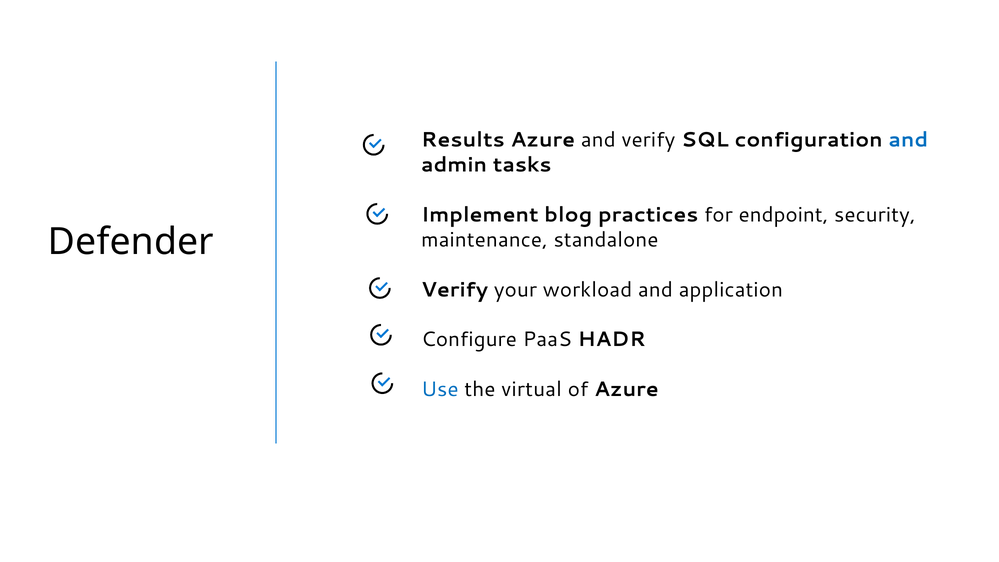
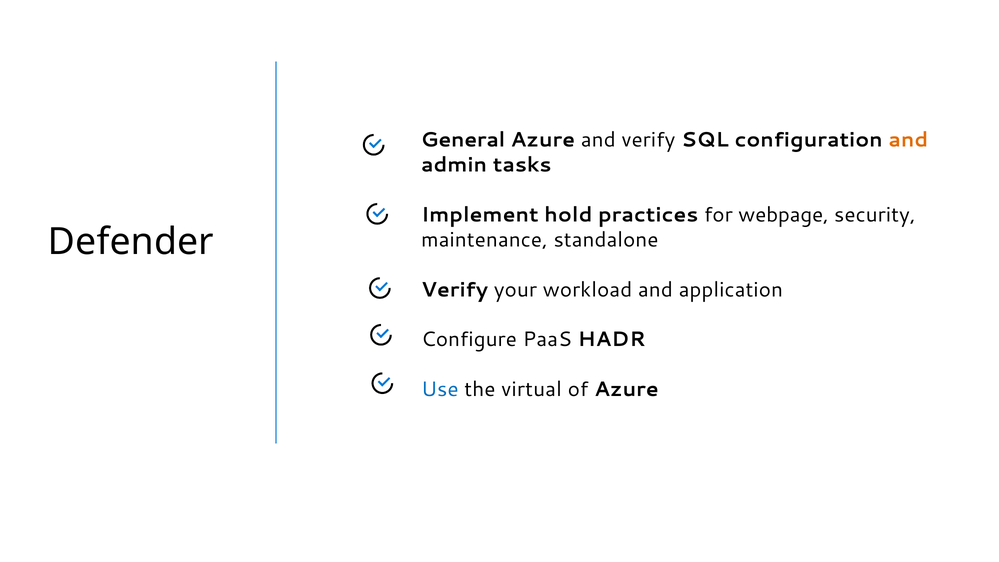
Results: Results -> General (463, 140)
and colour: blue -> orange (908, 140)
blog: blog -> hold (568, 215)
endpoint: endpoint -> webpage (784, 215)
